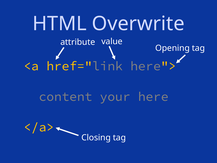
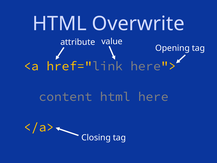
content your: your -> html (115, 96)
